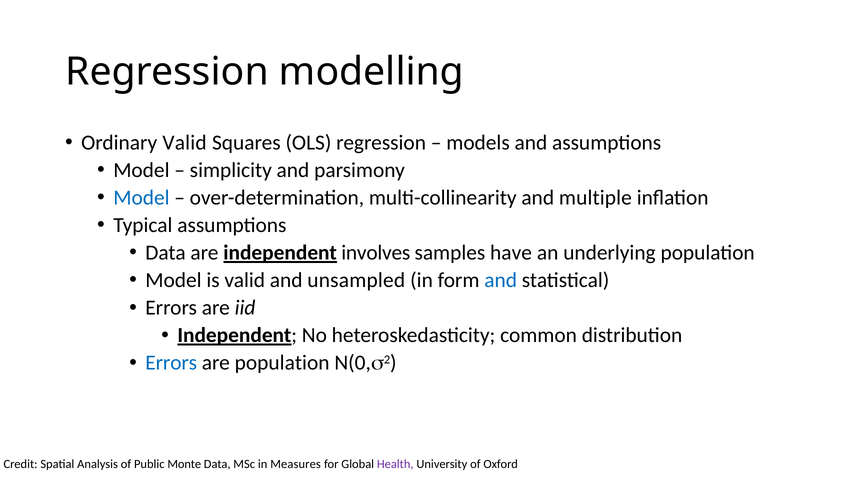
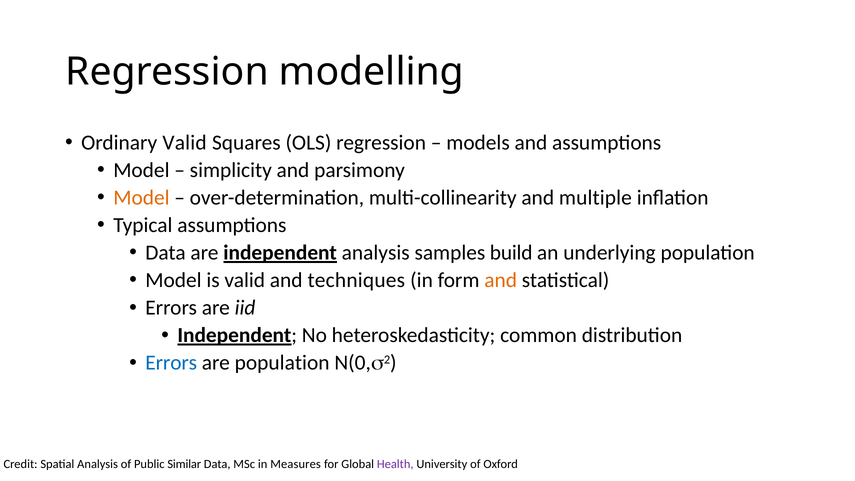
Model colour: blue -> orange (141, 198)
independent involves: involves -> analysis (376, 253)
have: have -> build (511, 253)
unsampled: unsampled -> techniques (356, 280)
and colour: blue -> orange (501, 280)
Monte: Monte -> Similar (184, 464)
